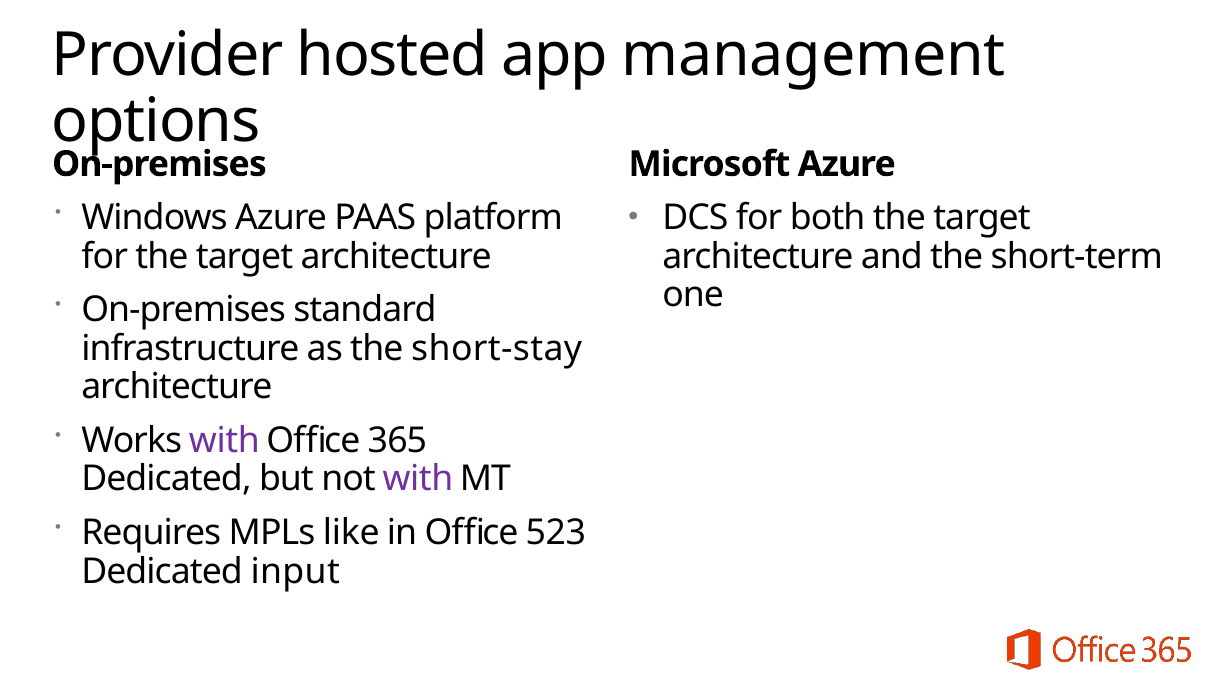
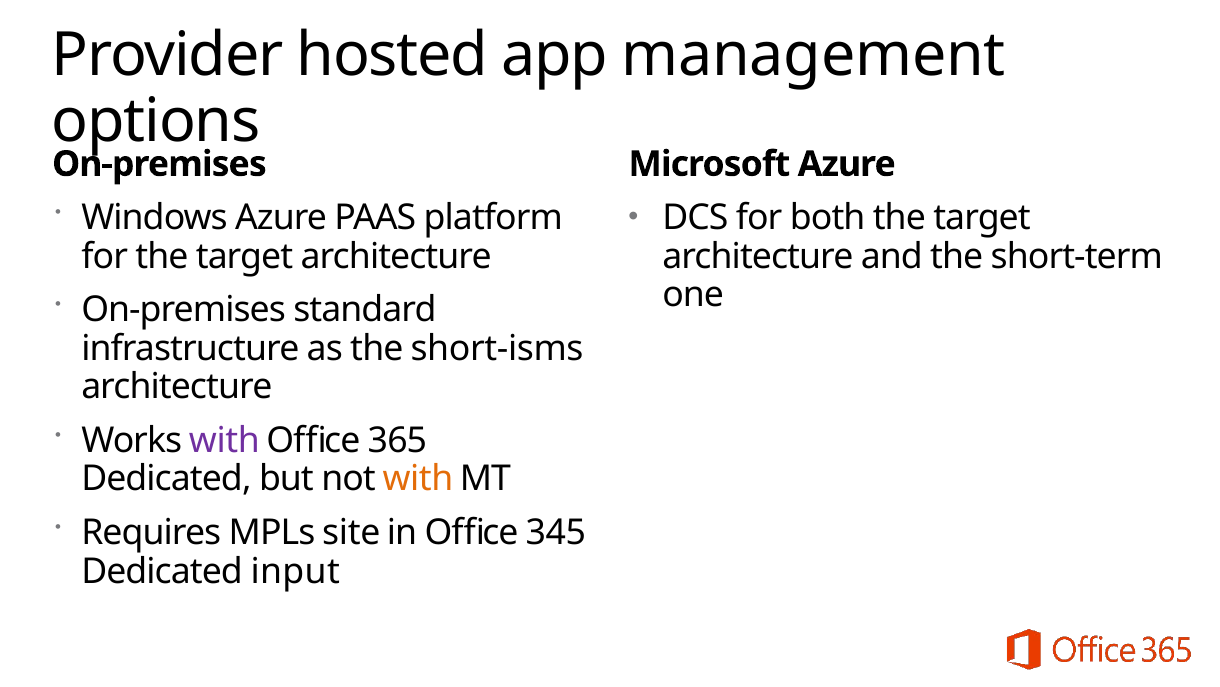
short-stay: short-stay -> short-isms (497, 348)
with colour: purple -> orange (418, 479)
like: like -> site (351, 532)
523: 523 -> 345 (556, 532)
